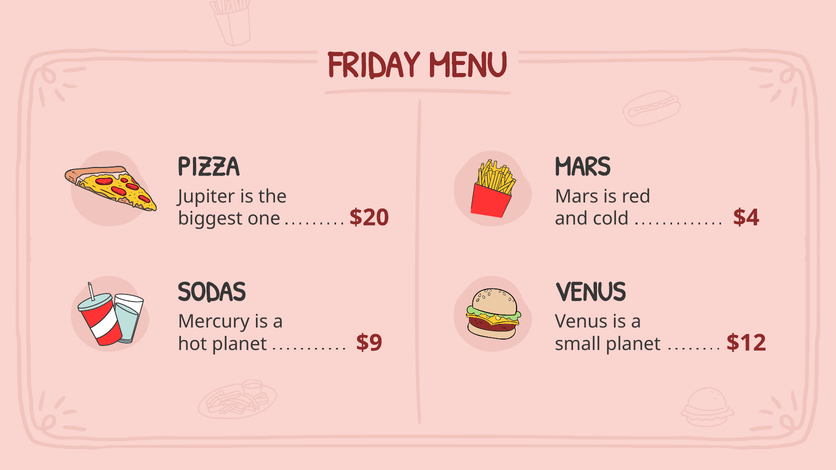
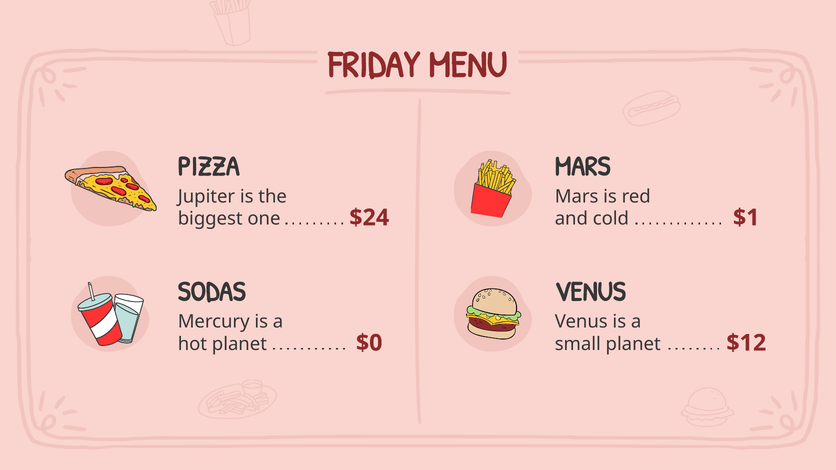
$20: $20 -> $24 (369, 218)
$4: $4 -> $1 (746, 218)
$9: $9 -> $0 (369, 343)
